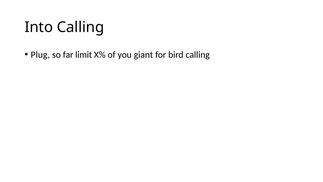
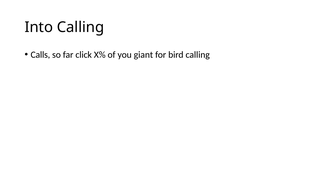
Plug: Plug -> Calls (40, 55)
limit: limit -> click (84, 55)
